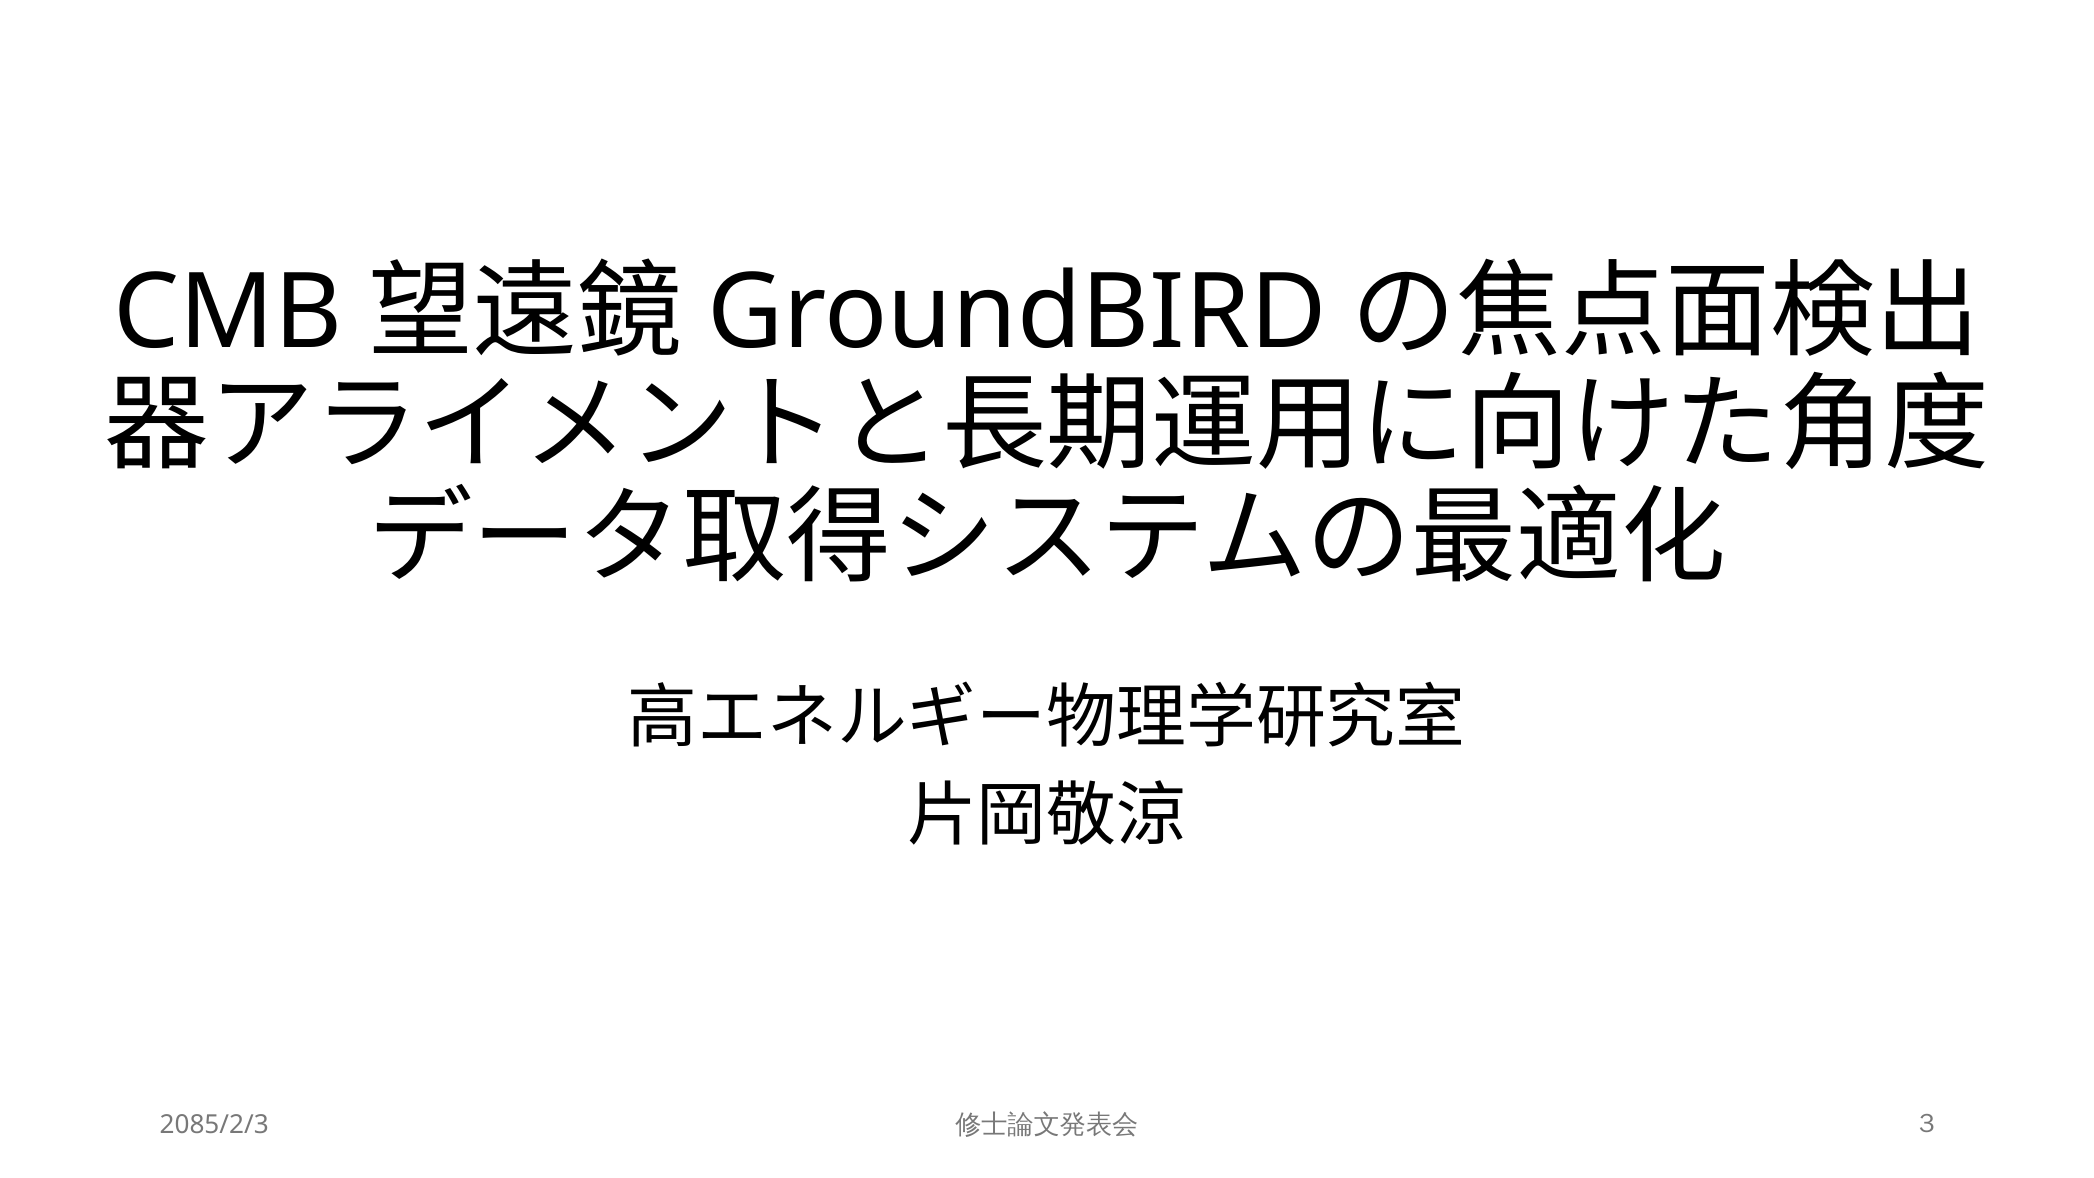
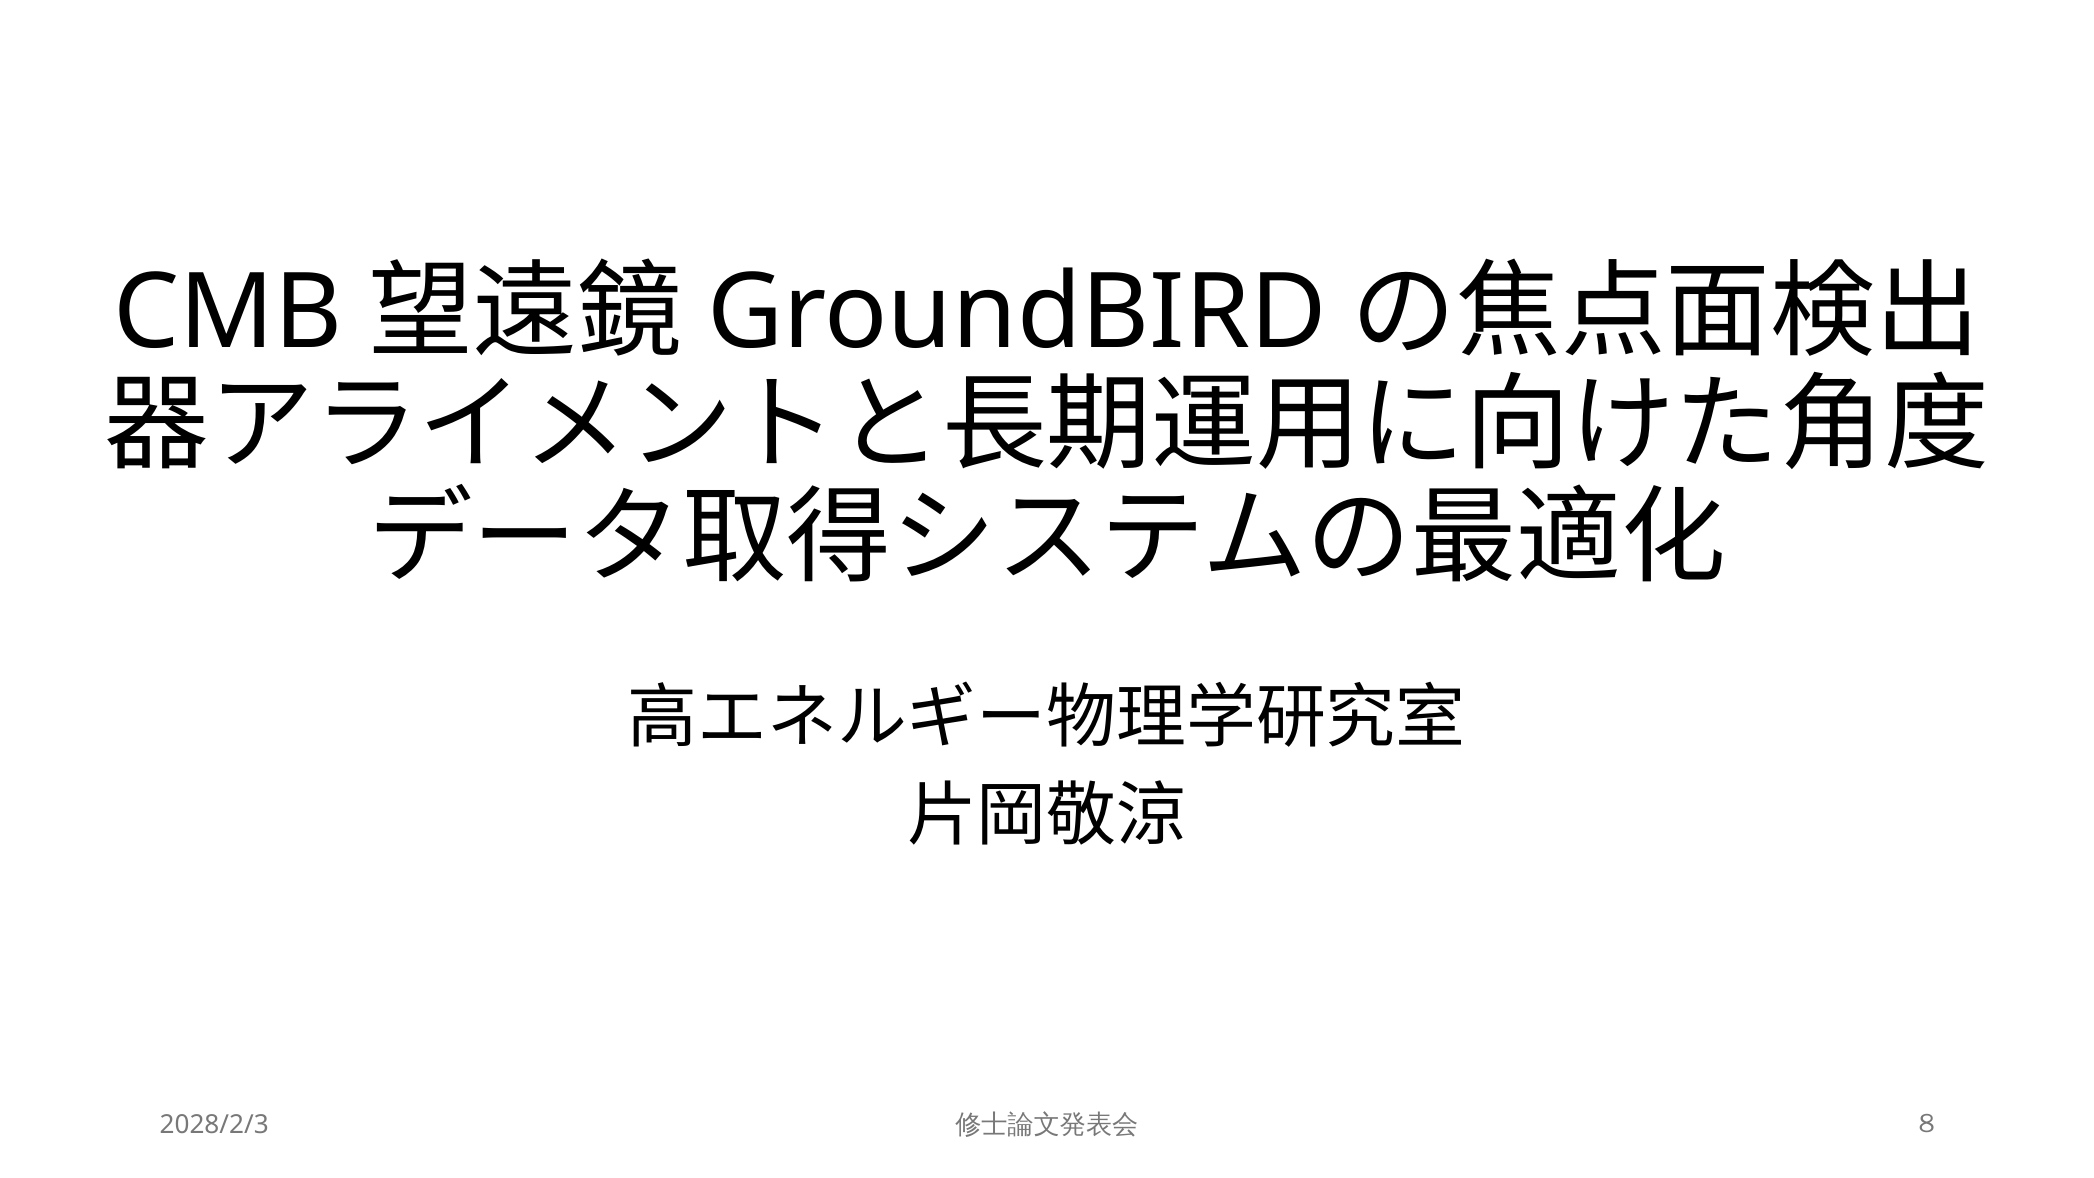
2085/2/3: 2085/2/3 -> 2028/2/3 (214, 1125)
3: 3 -> 8 (1927, 1124)
